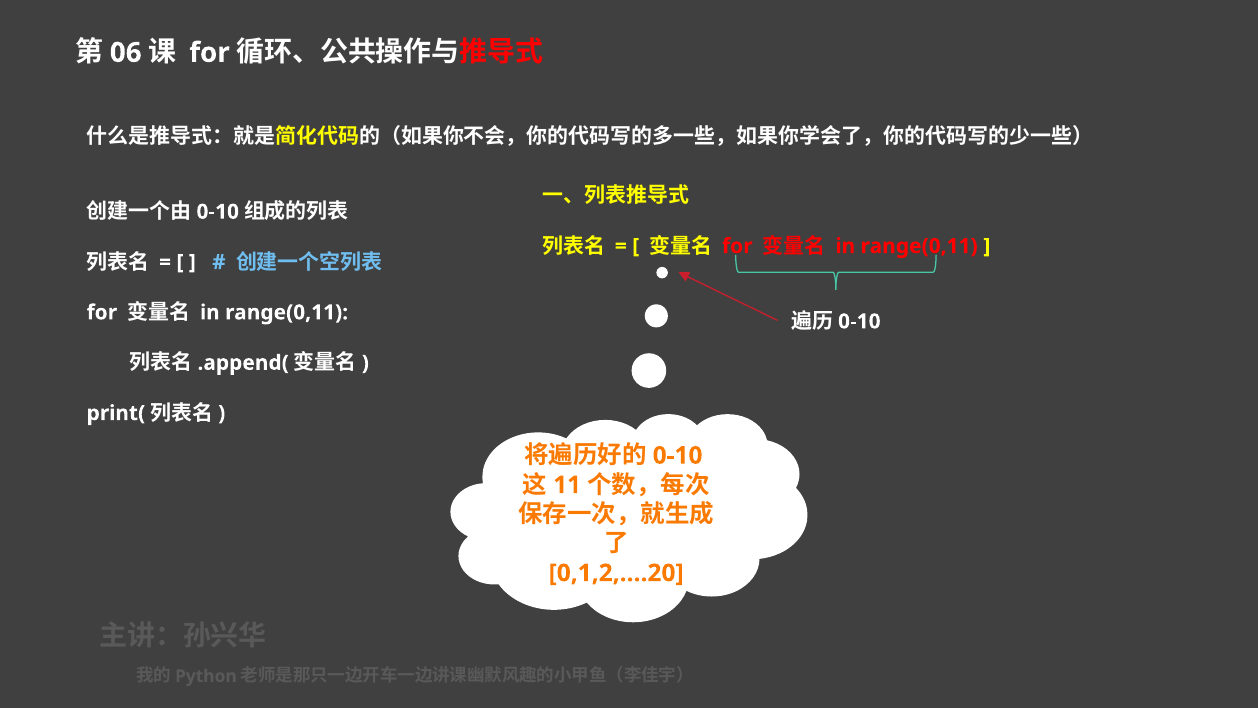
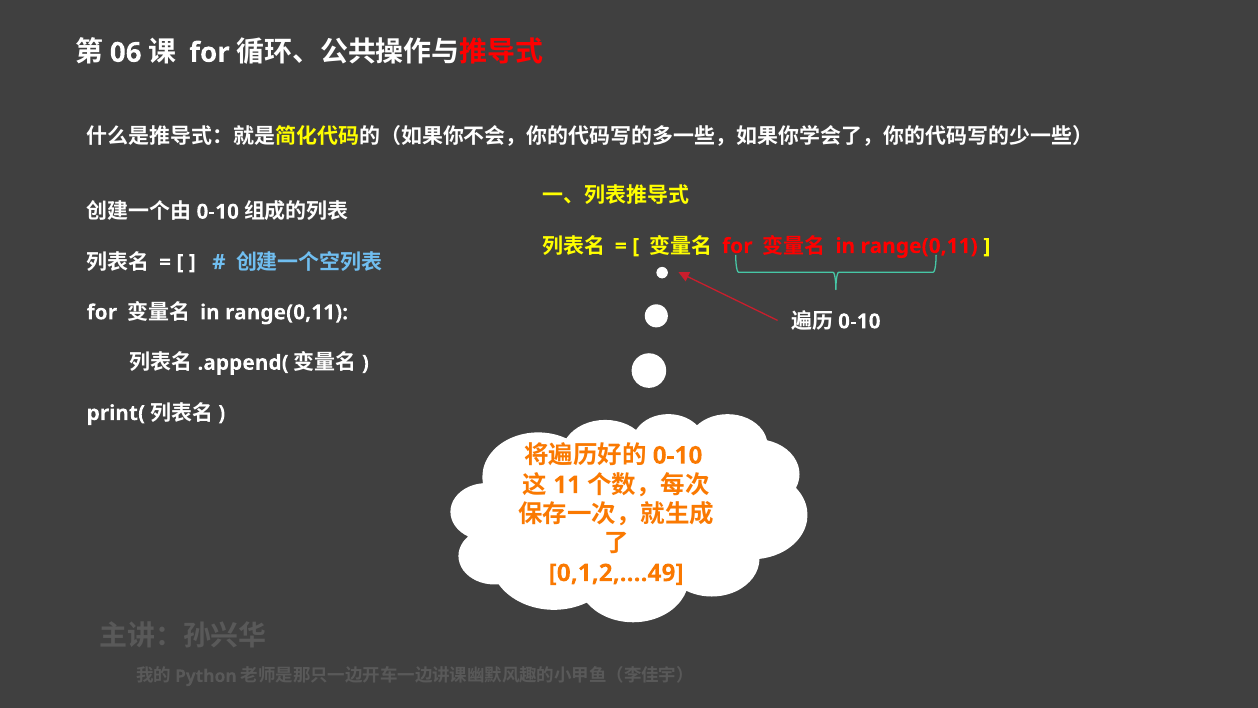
0,1,2,….20: 0,1,2,….20 -> 0,1,2,….49 (616, 573)
